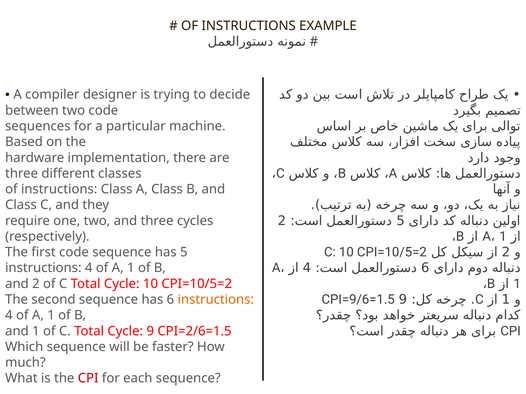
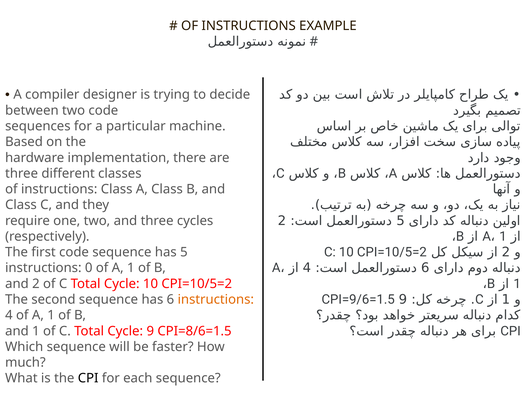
4: 4 -> 0 (89, 268)
CPI=2/6=1.5: CPI=2/6=1.5 -> CPI=8/6=1.5 (195, 331)
CPI colour: red -> black (88, 379)
